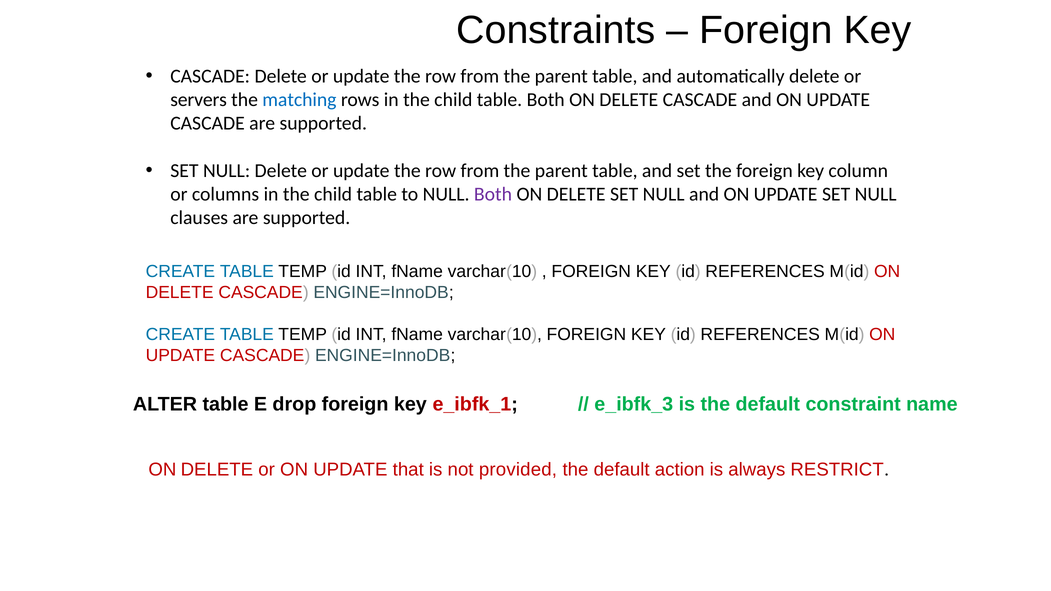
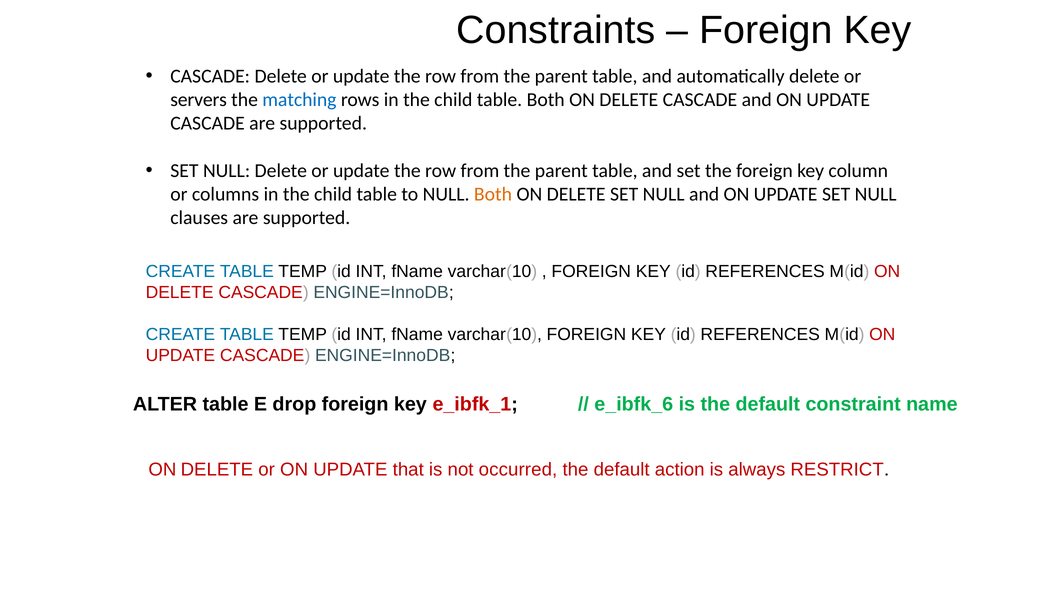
Both colour: purple -> orange (493, 194)
e_ibfk_3: e_ibfk_3 -> e_ibfk_6 (634, 405)
provided: provided -> occurred (518, 470)
